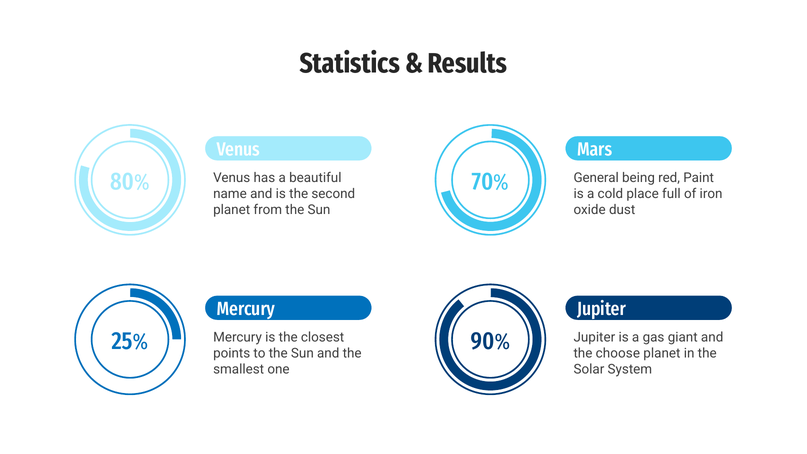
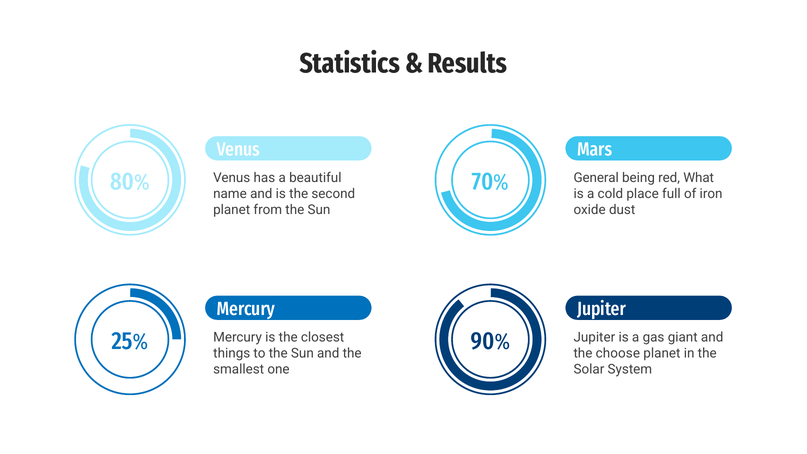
Paint: Paint -> What (699, 178)
points: points -> things (232, 353)
